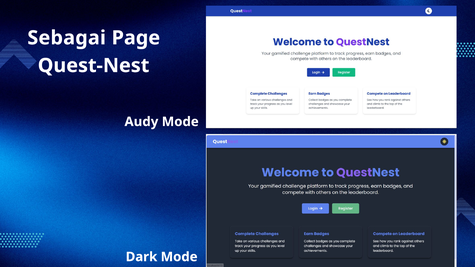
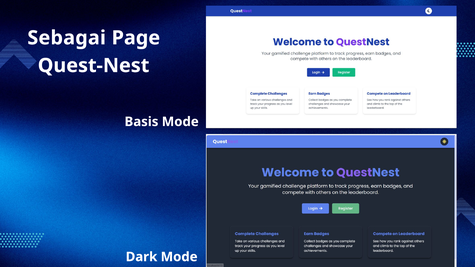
Audy: Audy -> Basis (141, 122)
